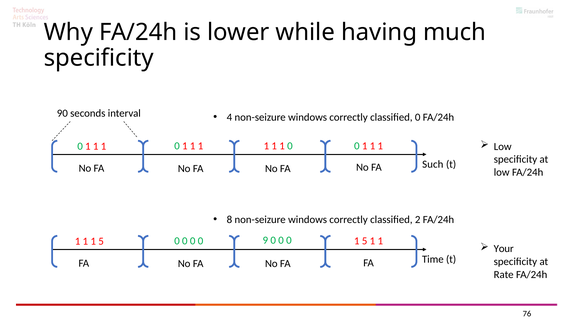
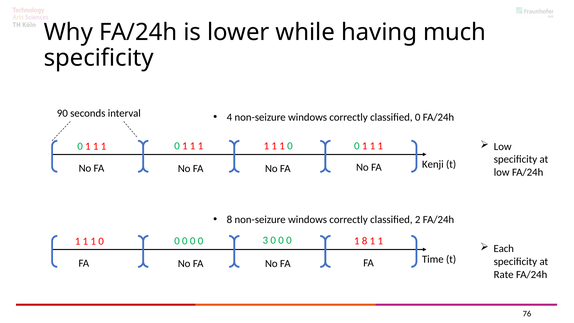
Such: Such -> Kenji (433, 164)
5: 5 -> 0 (101, 241)
9: 9 -> 3 (265, 240)
0 1 5: 5 -> 8 (365, 241)
Your: Your -> Each (504, 249)
